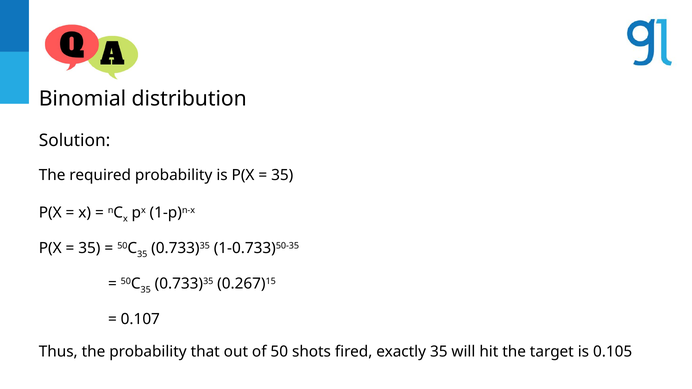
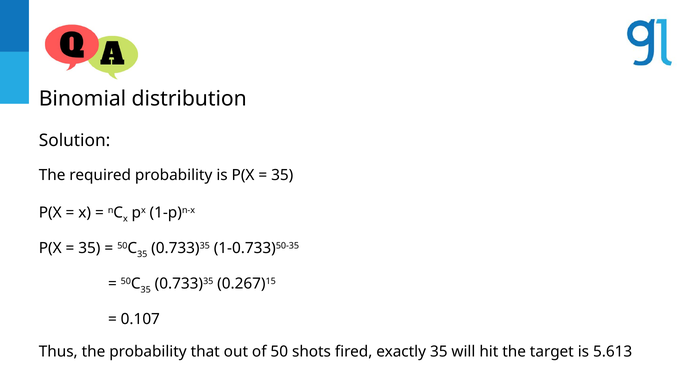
0.105: 0.105 -> 5.613 (613, 352)
